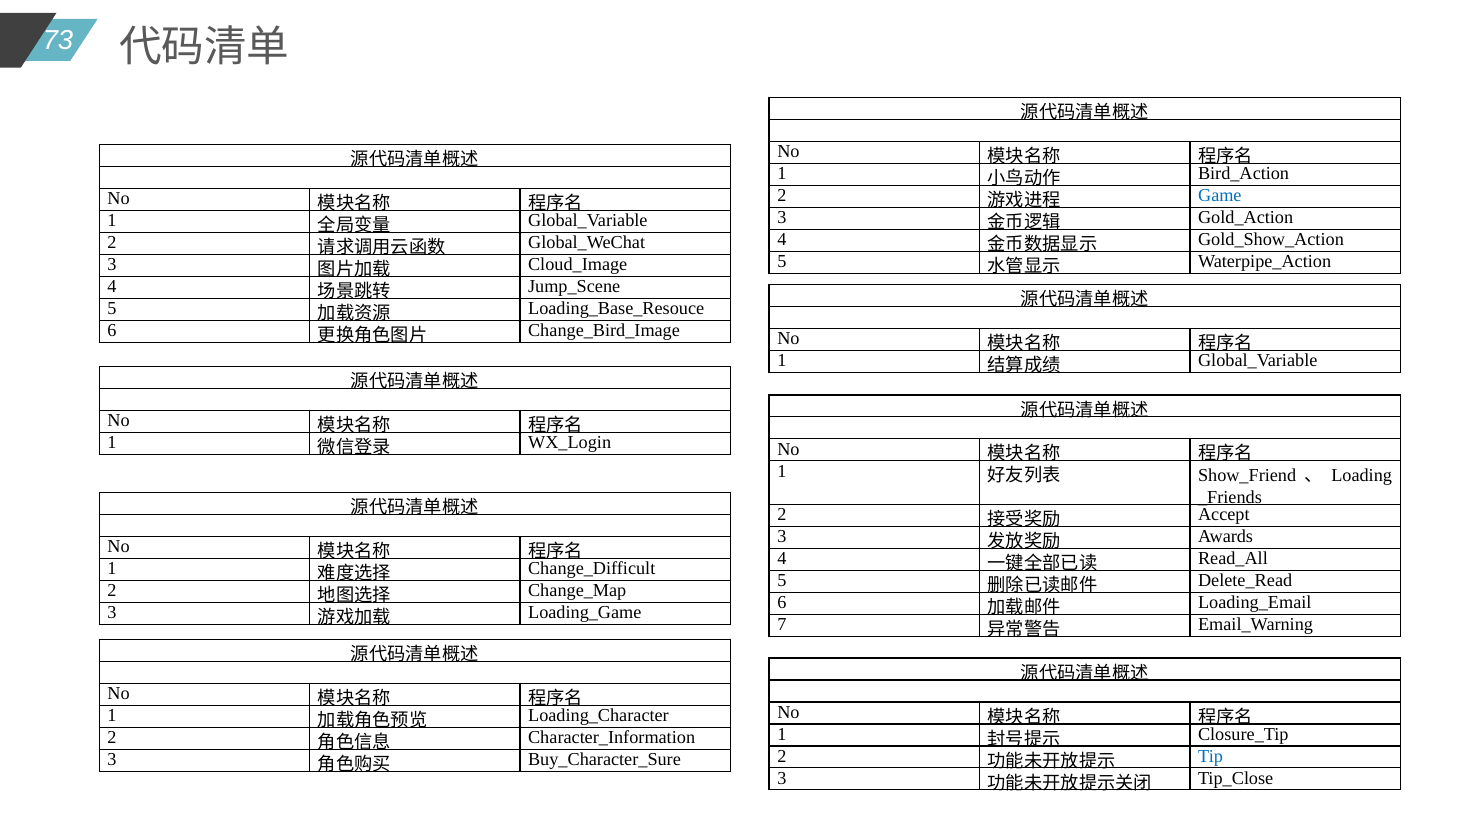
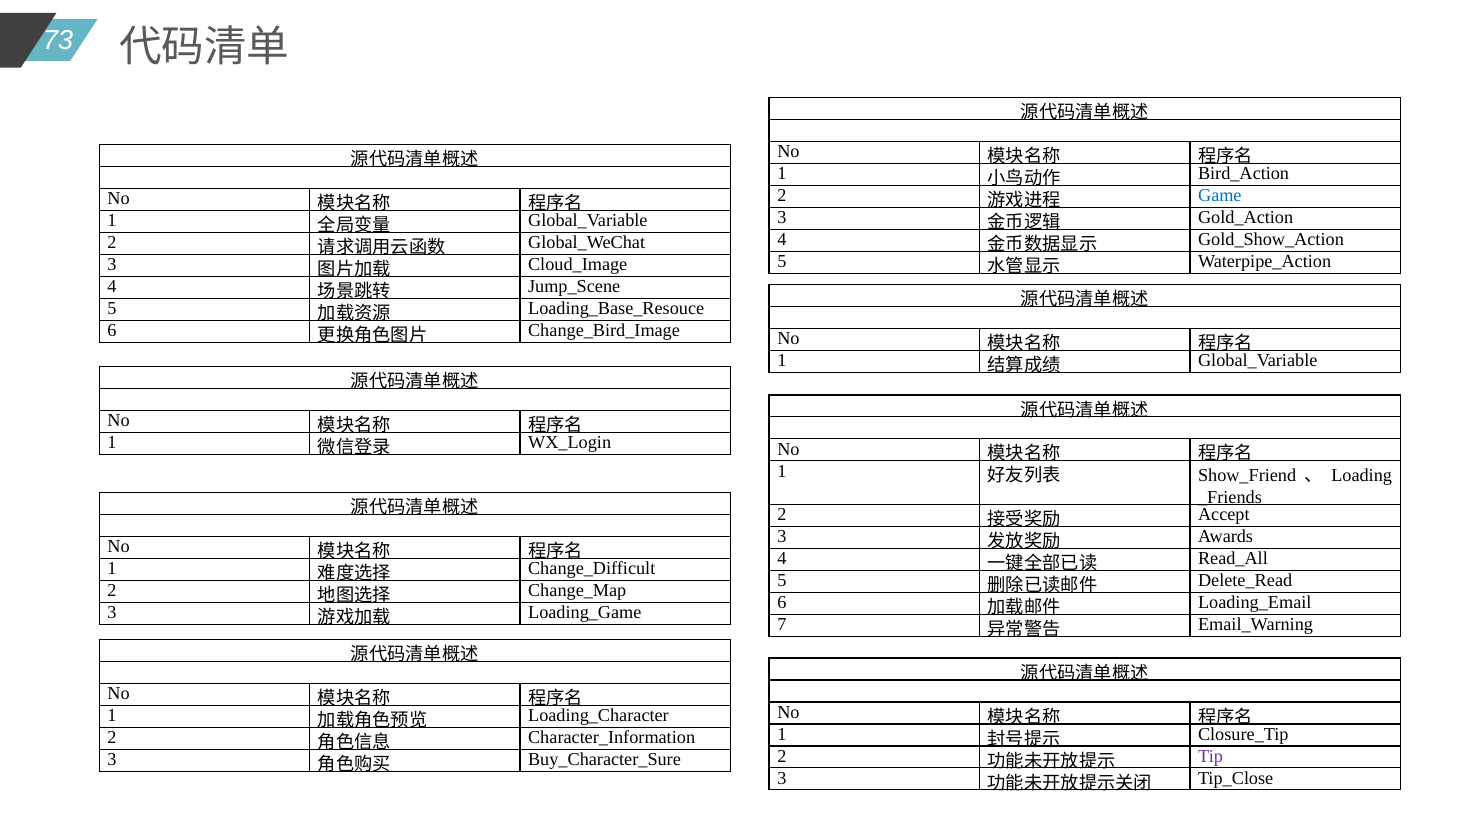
Tip colour: blue -> purple (1211, 756)
